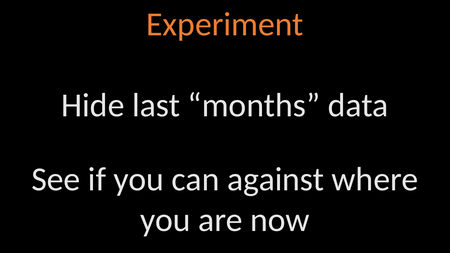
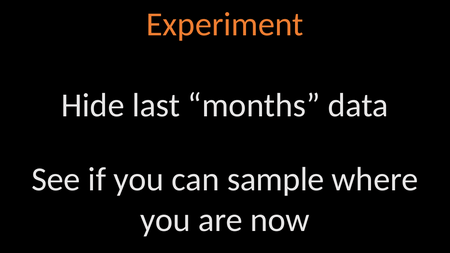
against: against -> sample (276, 180)
